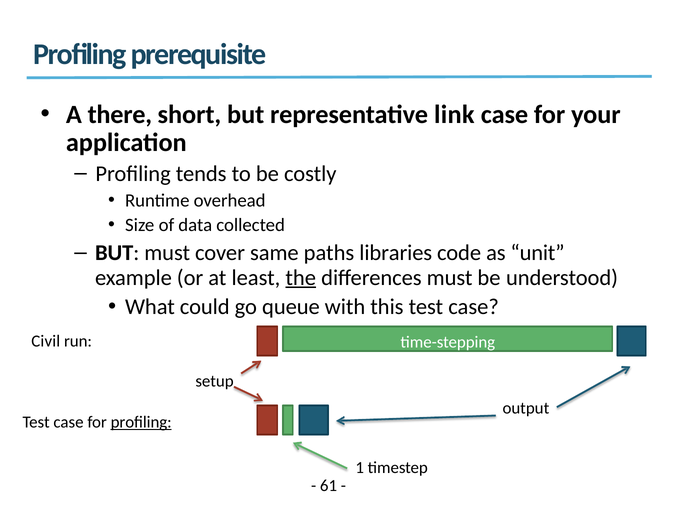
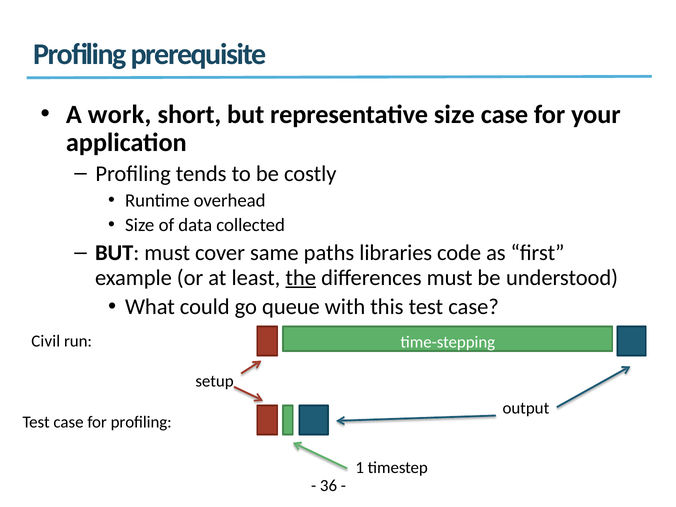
there: there -> work (120, 114)
representative link: link -> size (454, 114)
unit: unit -> ﬁrst (538, 253)
proﬁling underline: present -> none (141, 422)
61: 61 -> 36 (329, 486)
